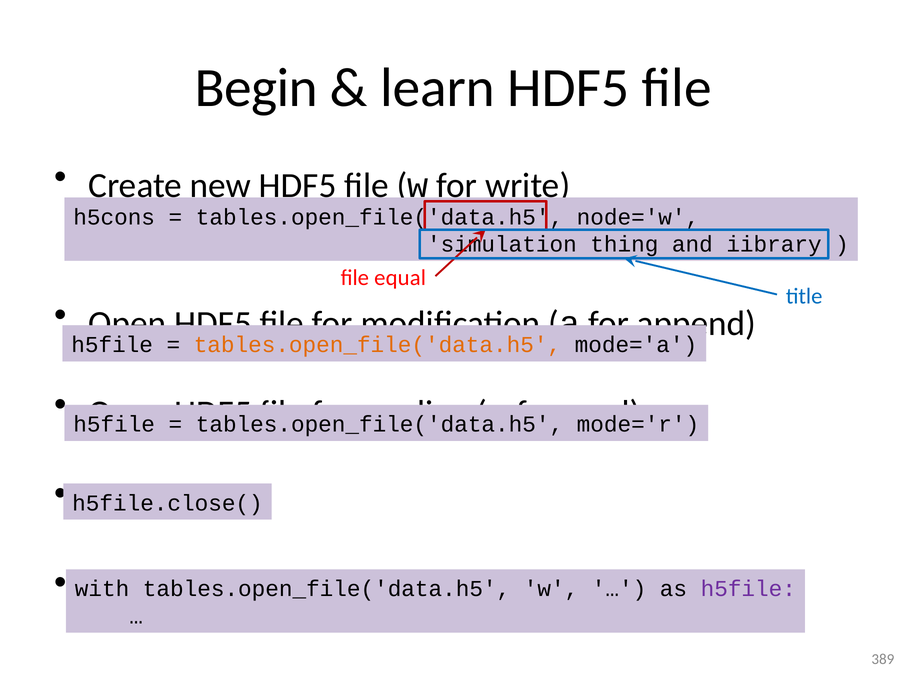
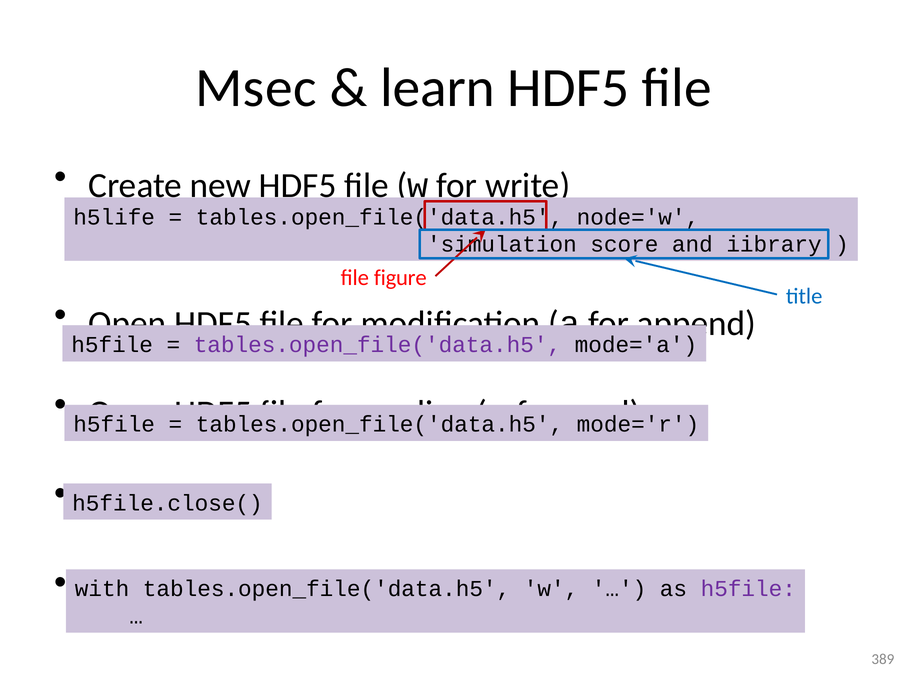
Begin: Begin -> Msec (256, 88)
h5cons: h5cons -> h5life (114, 217)
thing: thing -> score (624, 244)
equal: equal -> figure (400, 277)
tables.open_file('data.h5 colour: orange -> purple (377, 345)
